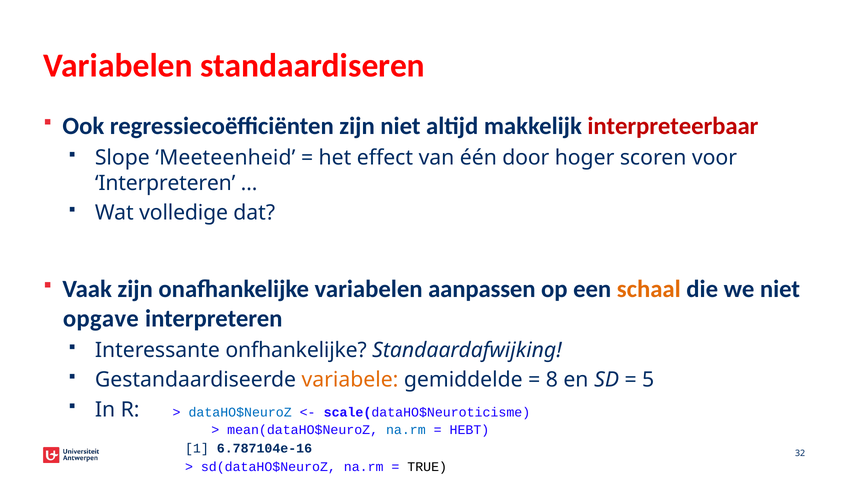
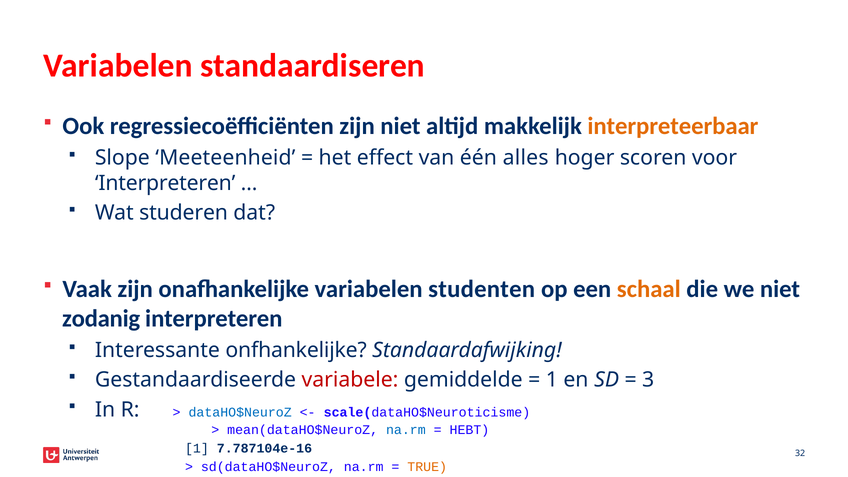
interpreteerbaar colour: red -> orange (673, 126)
door: door -> alles (526, 158)
volledige: volledige -> studeren (184, 213)
aanpassen: aanpassen -> studenten (482, 289)
opgave: opgave -> zodanig (101, 319)
variabele colour: orange -> red (350, 380)
8: 8 -> 1 (552, 380)
5: 5 -> 3 (648, 380)
6.787104e-16: 6.787104e-16 -> 7.787104e-16 (264, 448)
TRUE colour: black -> orange (427, 467)
